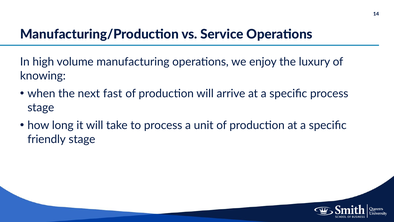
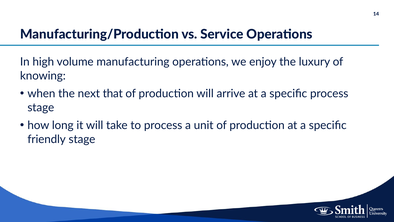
fast: fast -> that (113, 93)
